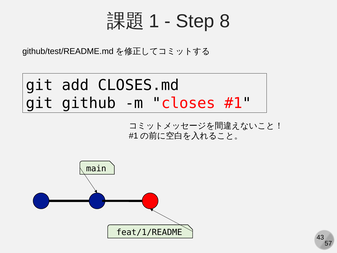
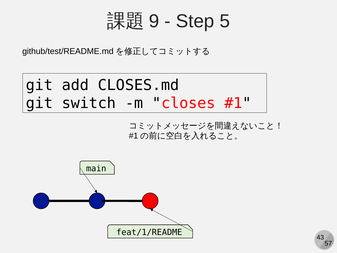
1: 1 -> 9 (154, 21)
8: 8 -> 5 (225, 21)
github: github -> switch (89, 103)
